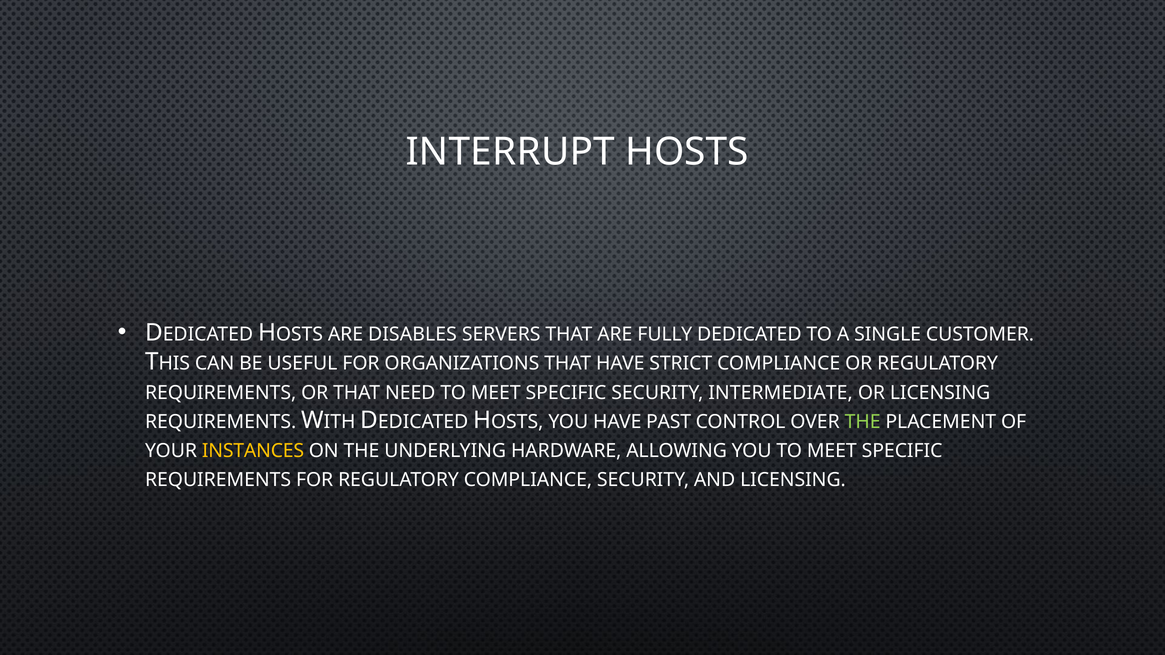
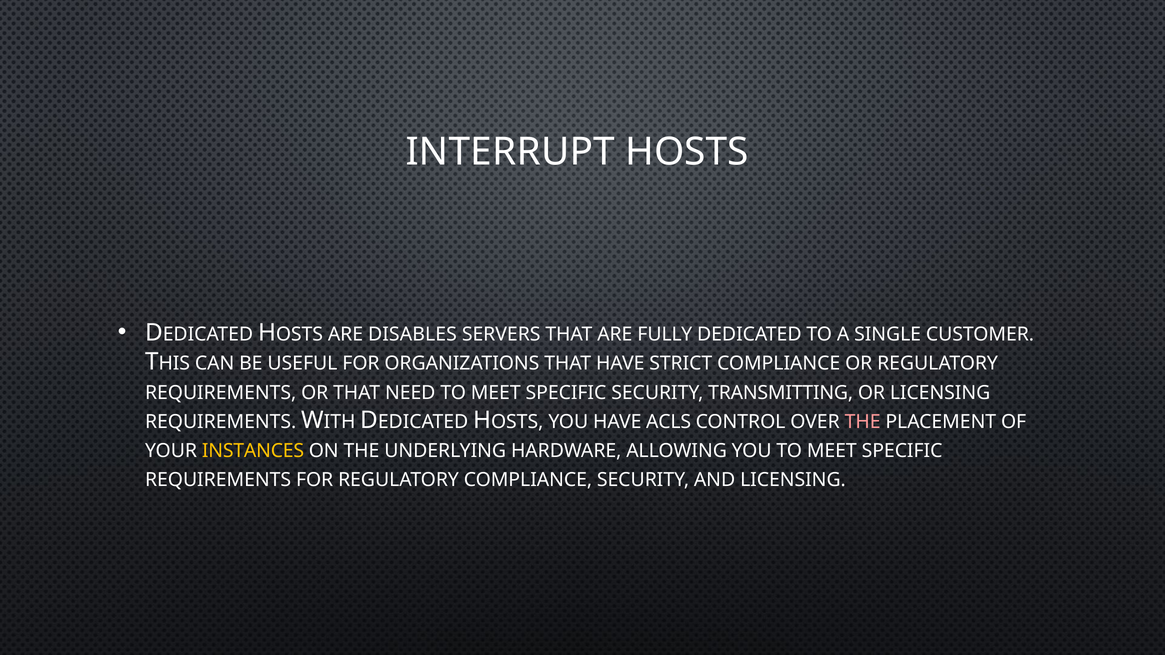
INTERMEDIATE: INTERMEDIATE -> TRANSMITTING (781, 393)
PAST: PAST -> ACLS (669, 422)
THE colour: light green -> pink (863, 422)
